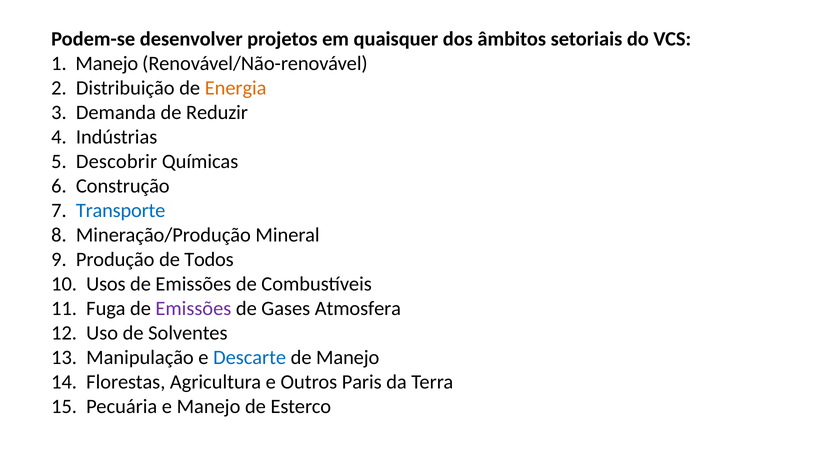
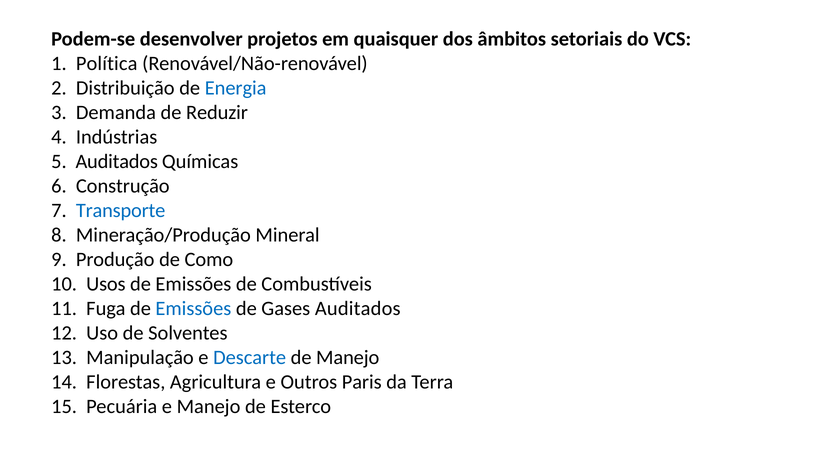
1 Manejo: Manejo -> Política (107, 64)
Energia colour: orange -> blue (236, 88)
5 Descobrir: Descobrir -> Auditados (117, 162)
Todos: Todos -> Como (209, 260)
Emissões colour: purple -> blue (193, 309)
Gases Atmosfera: Atmosfera -> Auditados (358, 309)
